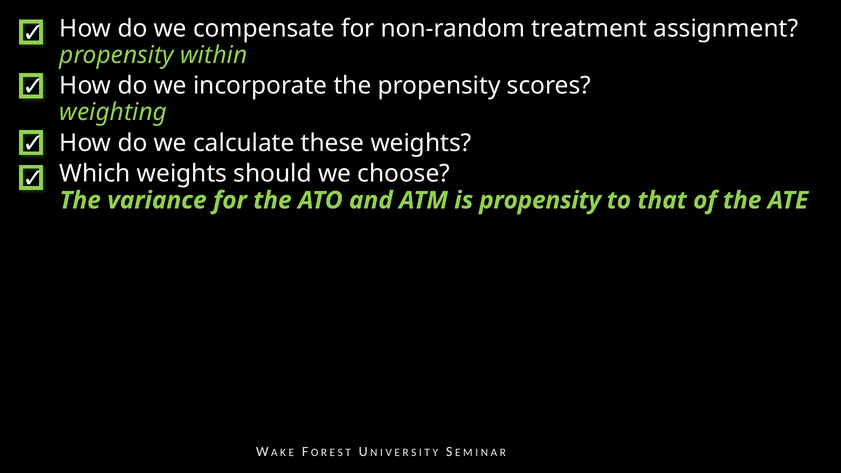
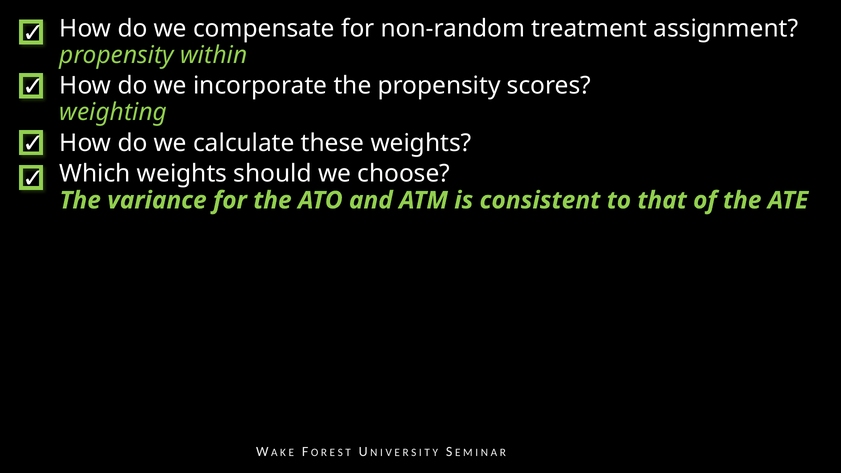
is propensity: propensity -> consistent (540, 200)
